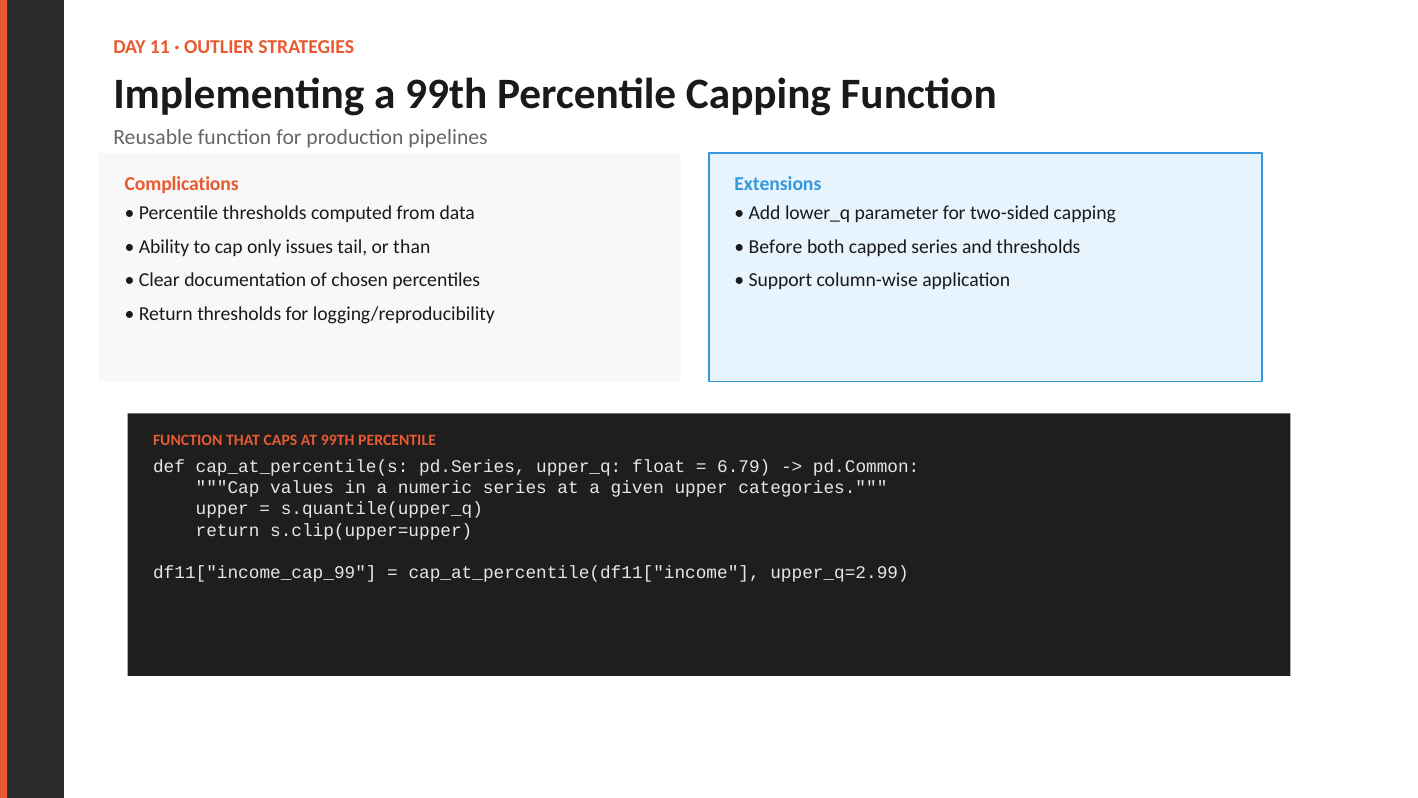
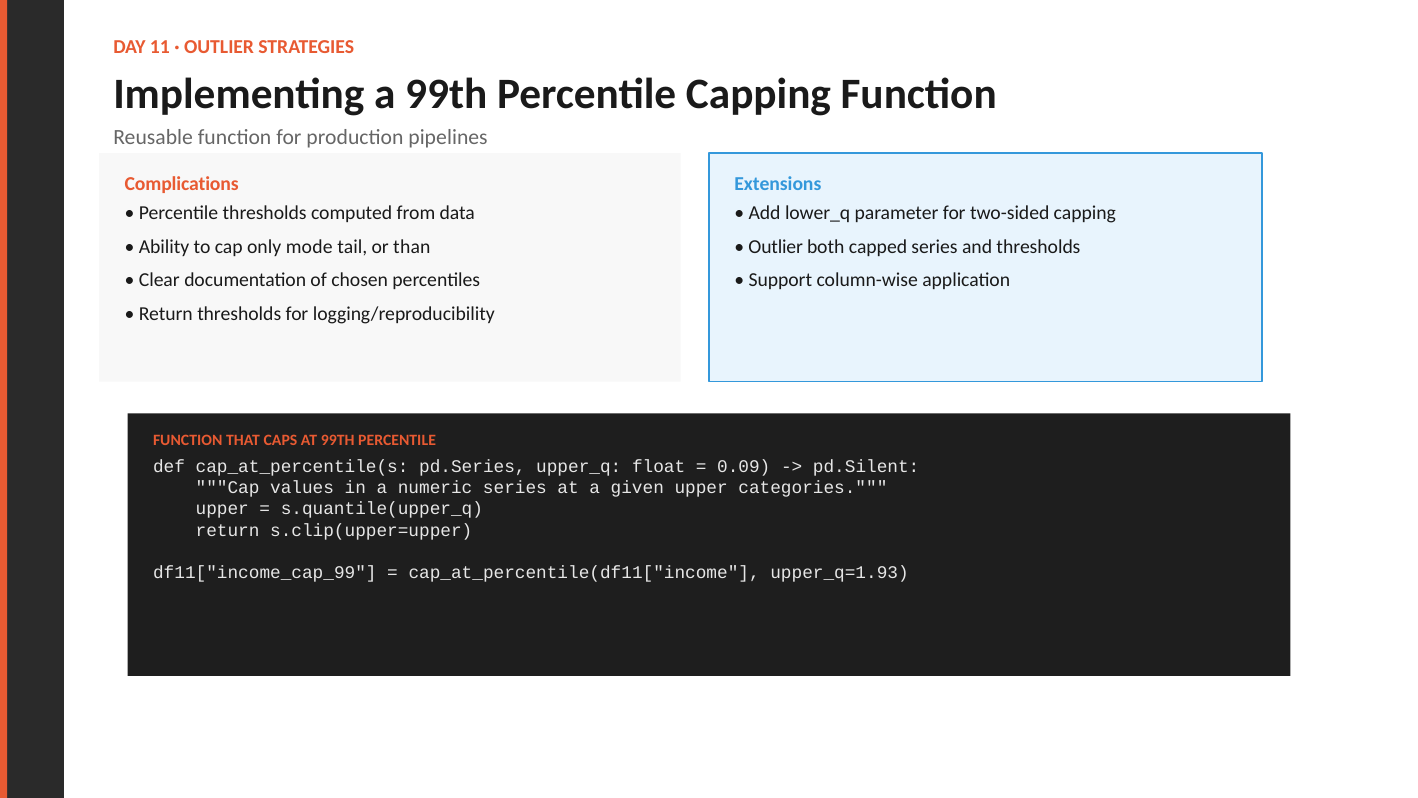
issues: issues -> mode (309, 247)
Before: Before -> Outlier (776, 247)
6.79: 6.79 -> 0.09 (744, 466)
pd.Common: pd.Common -> pd.Silent (866, 466)
upper_q=2.99: upper_q=2.99 -> upper_q=1.93 (840, 573)
